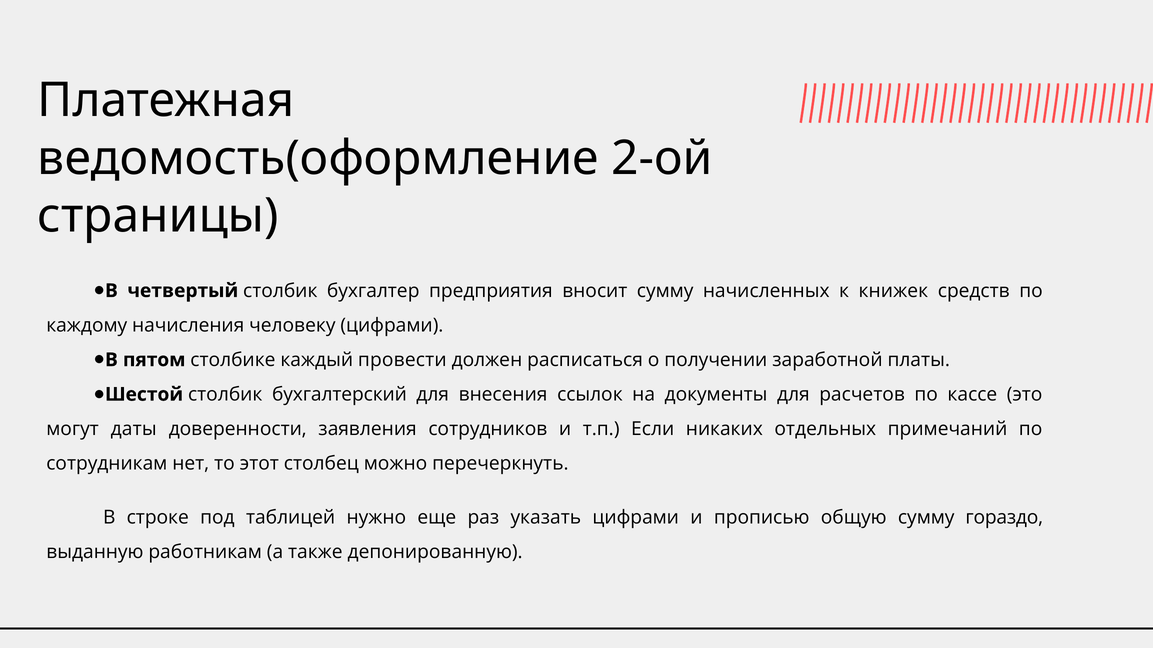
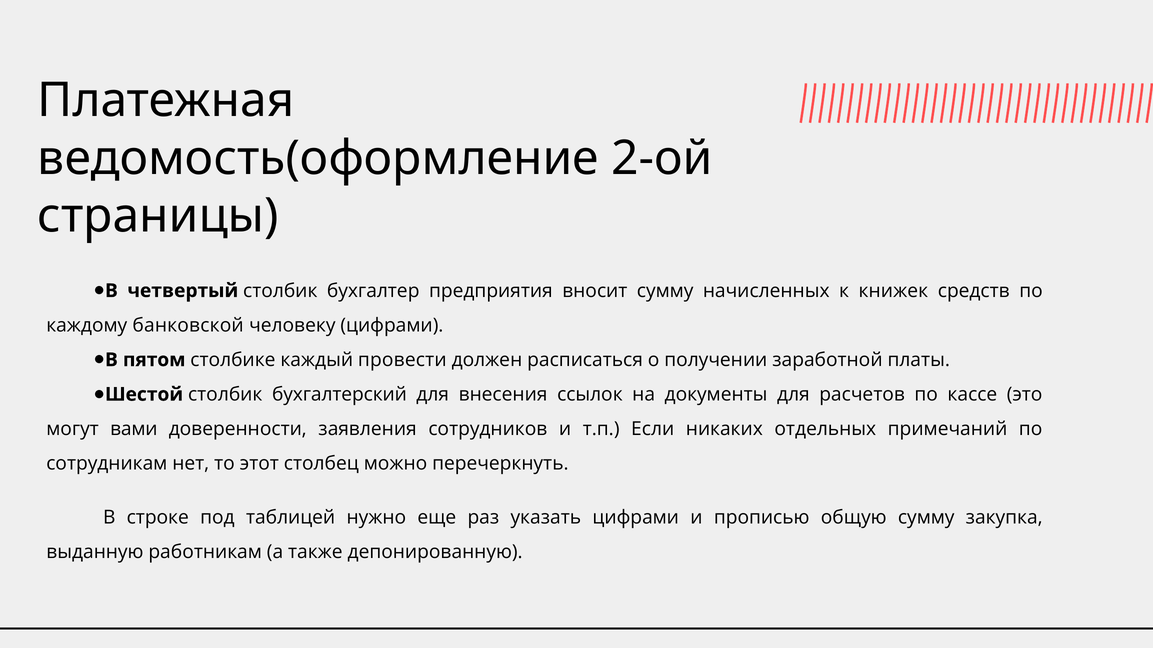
начисления: начисления -> банковской (188, 326)
даты: даты -> вами (134, 429)
гораздо: гораздо -> закупка (1004, 518)
